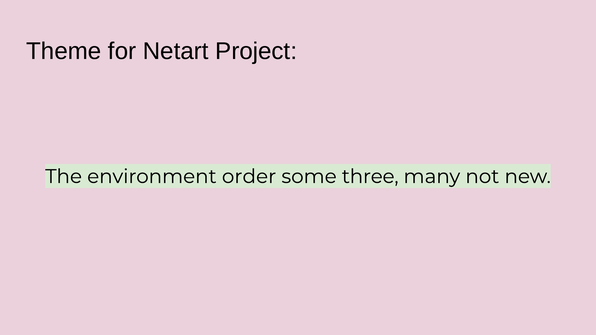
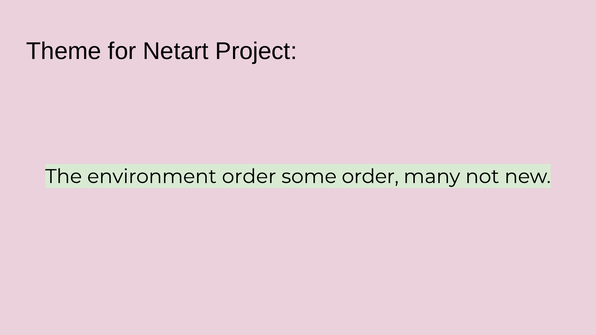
some three: three -> order (370, 177)
